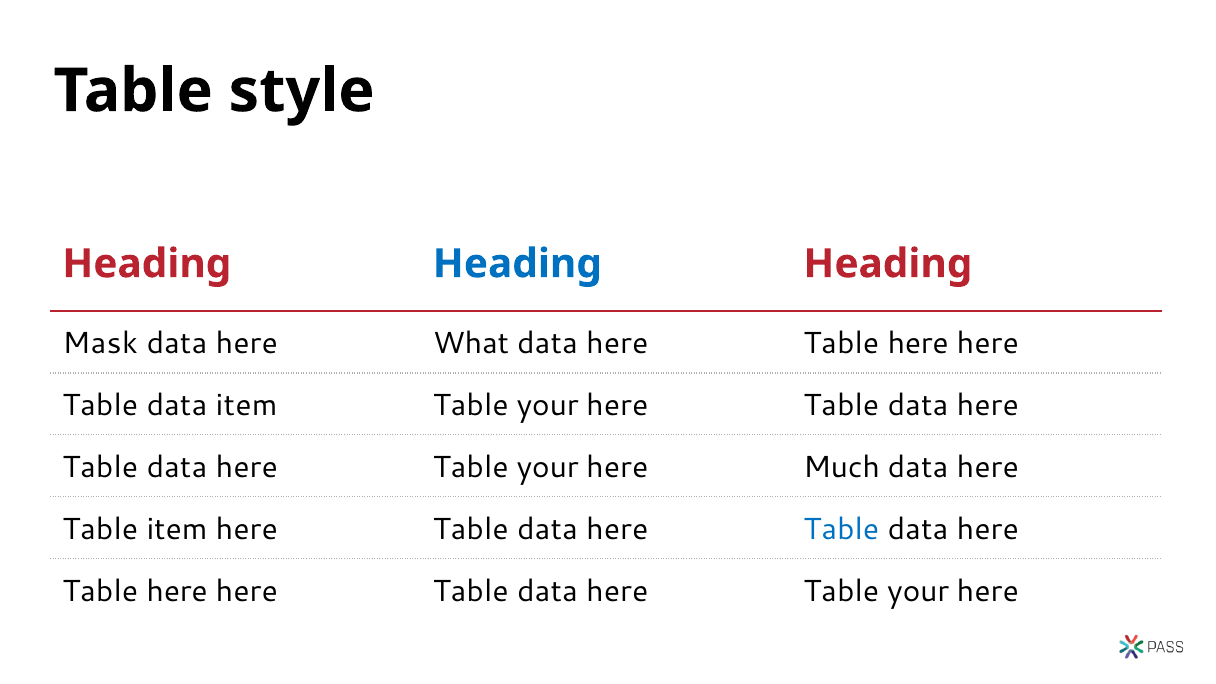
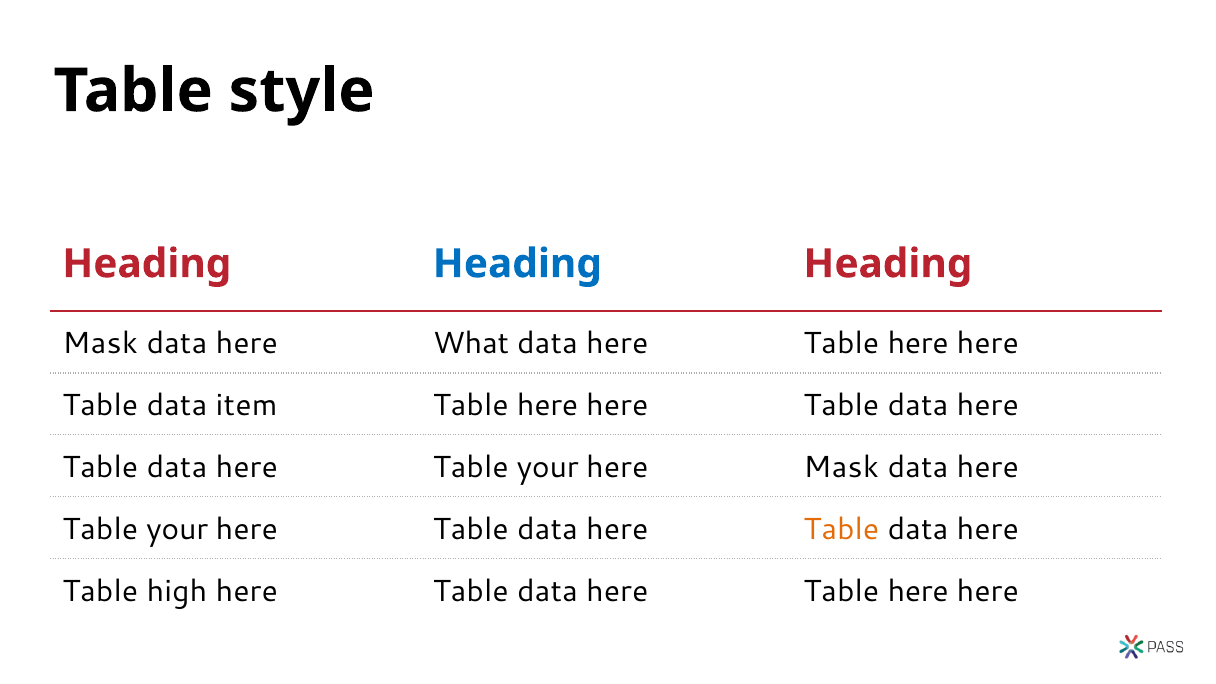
your: your -> here (548, 406)
here Much: Much -> Mask (841, 467)
item: item -> your (177, 529)
Table colour: blue -> orange (841, 529)
here: here -> high (177, 591)
your: your -> here (918, 591)
